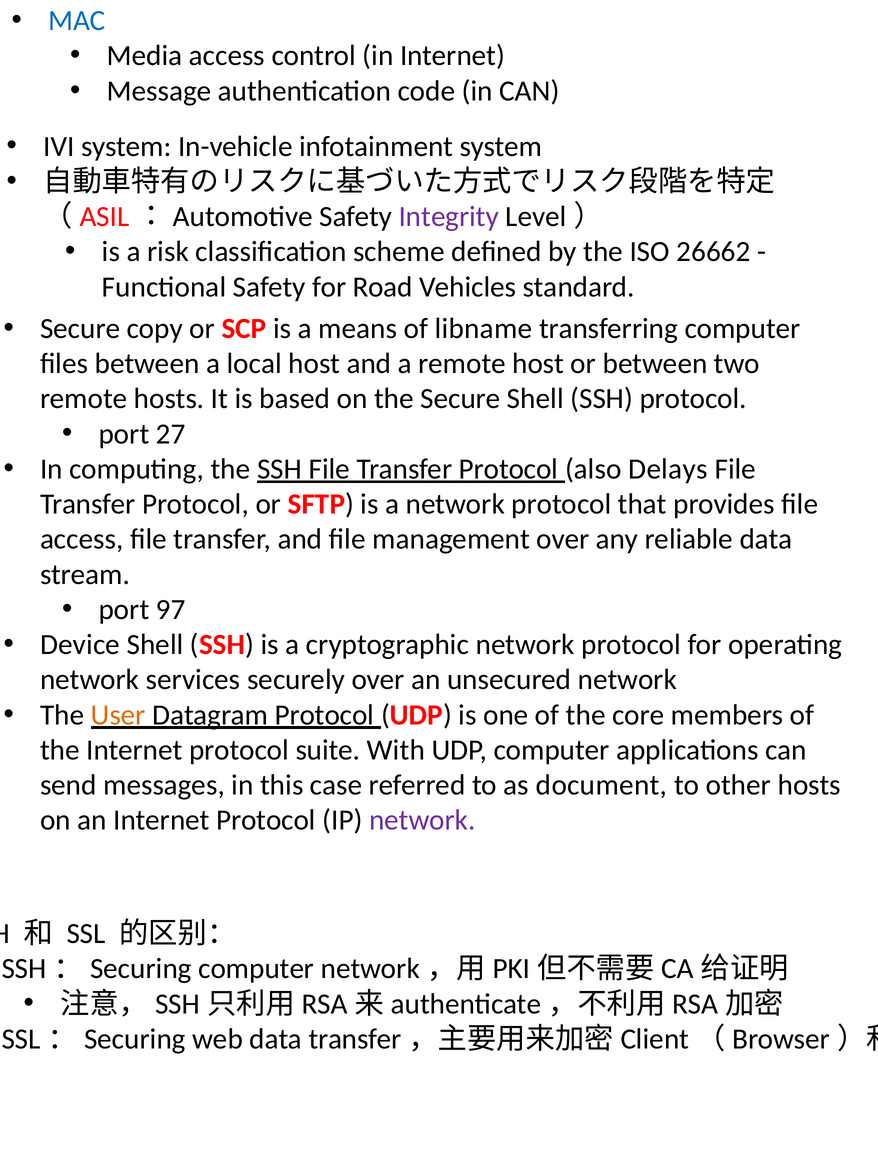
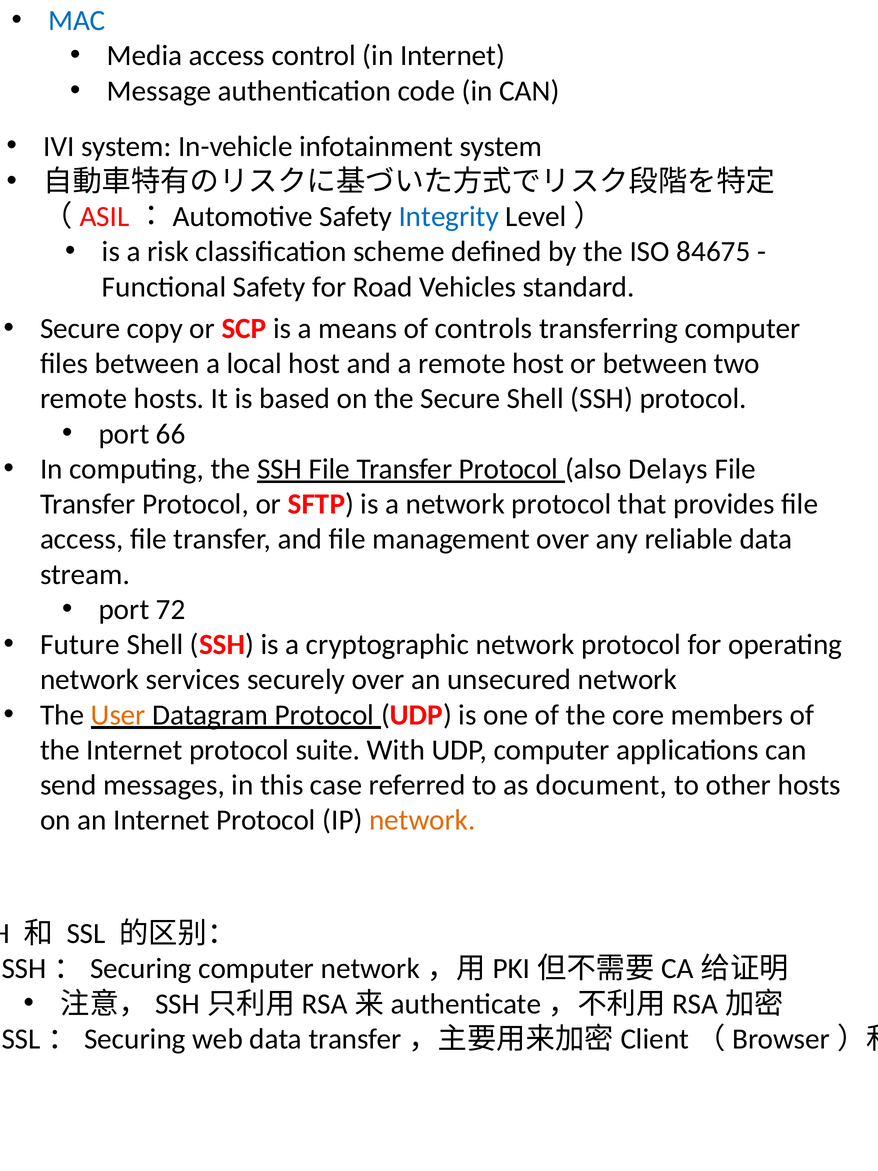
Integrity colour: purple -> blue (449, 217)
26662: 26662 -> 84675 (713, 252)
libname: libname -> controls (483, 328)
27: 27 -> 66 (171, 434)
97: 97 -> 72 (171, 609)
Device: Device -> Future (80, 644)
network colour: purple -> orange (422, 820)
